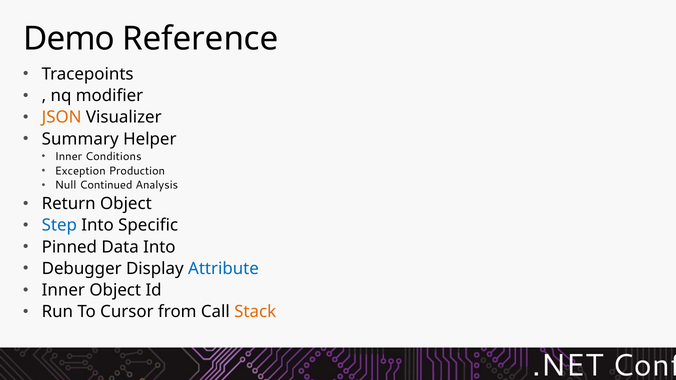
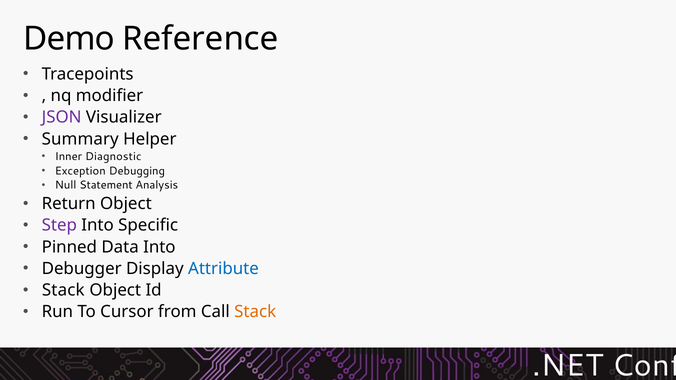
JSON colour: orange -> purple (62, 117)
Conditions: Conditions -> Diagnostic (113, 157)
Production: Production -> Debugging (137, 171)
Continued: Continued -> Statement (106, 185)
Step colour: blue -> purple (59, 226)
Inner: Inner -> Stack (63, 290)
